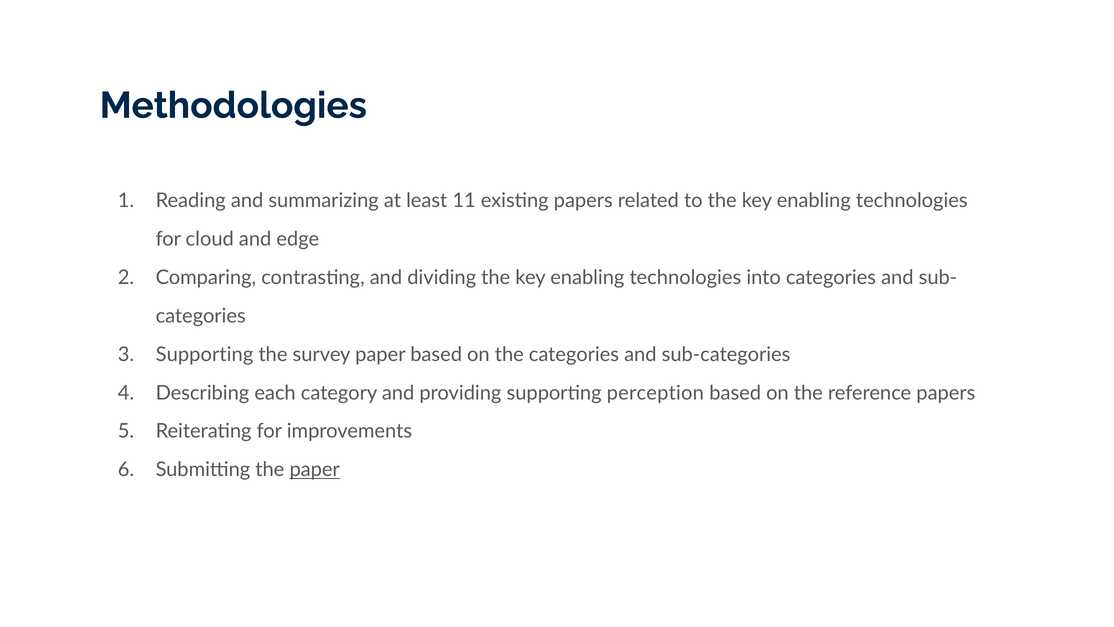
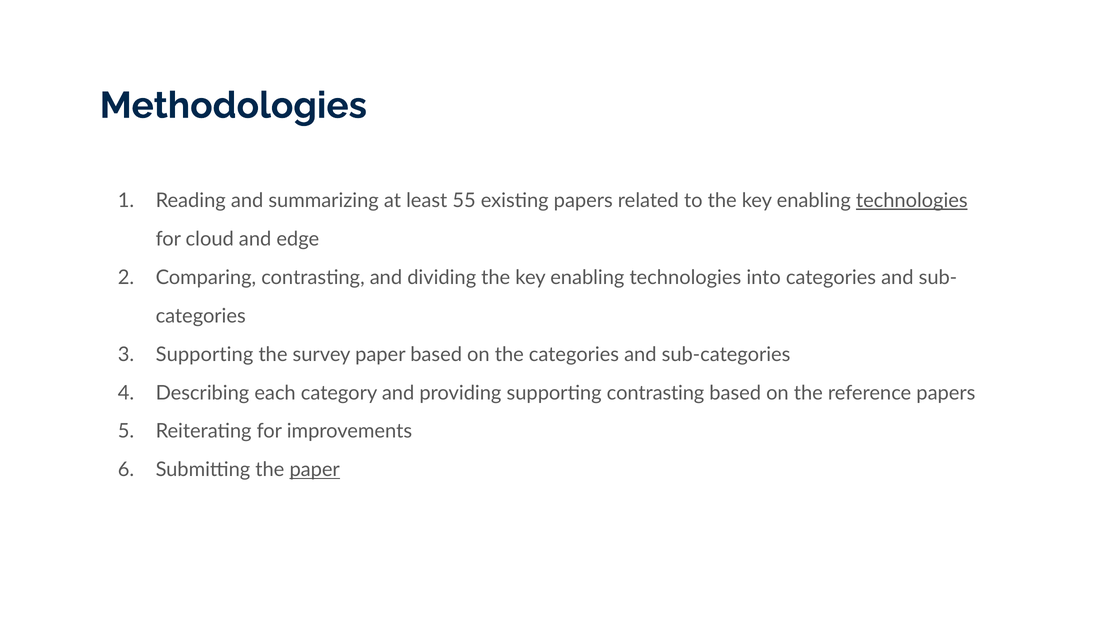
11: 11 -> 55 (464, 201)
technologies underline: none -> present (912, 201)
supporting perception: perception -> contrasting (656, 393)
